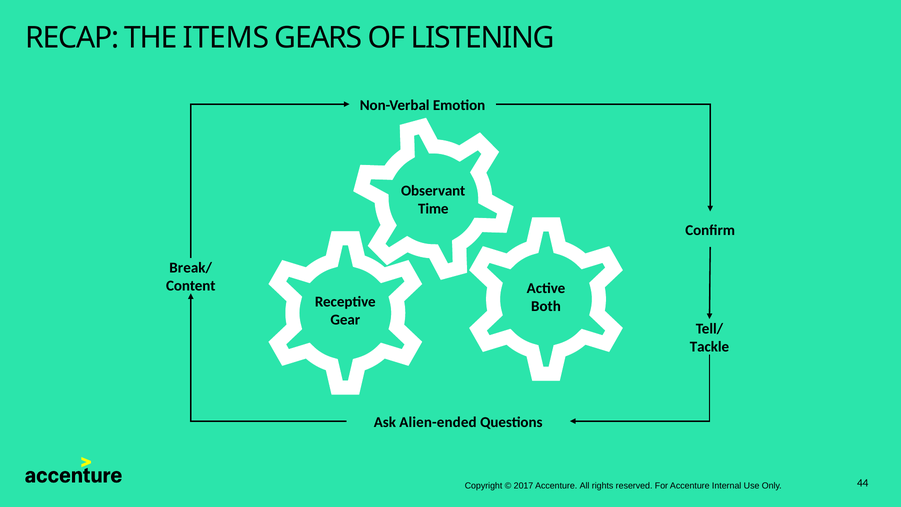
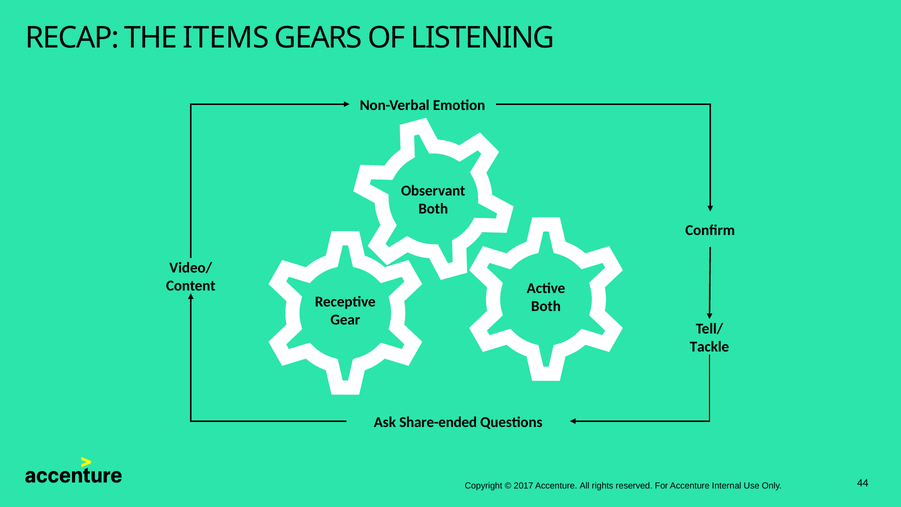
Time: Time -> Both (433, 209)
Break/: Break/ -> Video/ (191, 268)
Alien-ended: Alien-ended -> Share-ended (438, 422)
